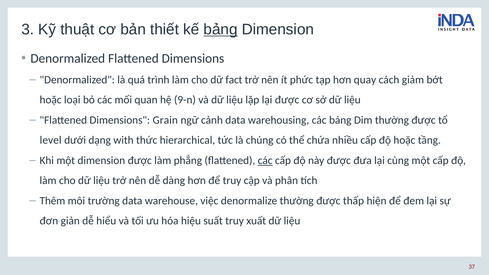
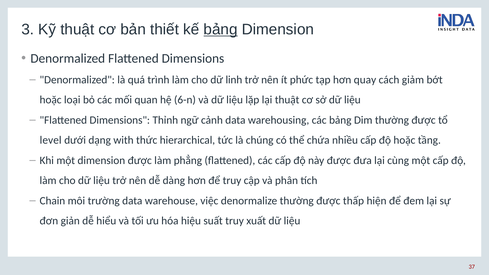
fact: fact -> linh (234, 80)
9-n: 9-n -> 6-n (185, 100)
lại được: được -> thuật (287, 100)
Grain: Grain -> Thỉnh (165, 120)
các underline: present -> none (265, 160)
Thêm: Thêm -> Chain (52, 201)
